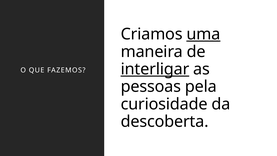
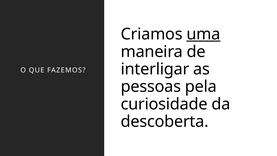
interligar underline: present -> none (155, 69)
